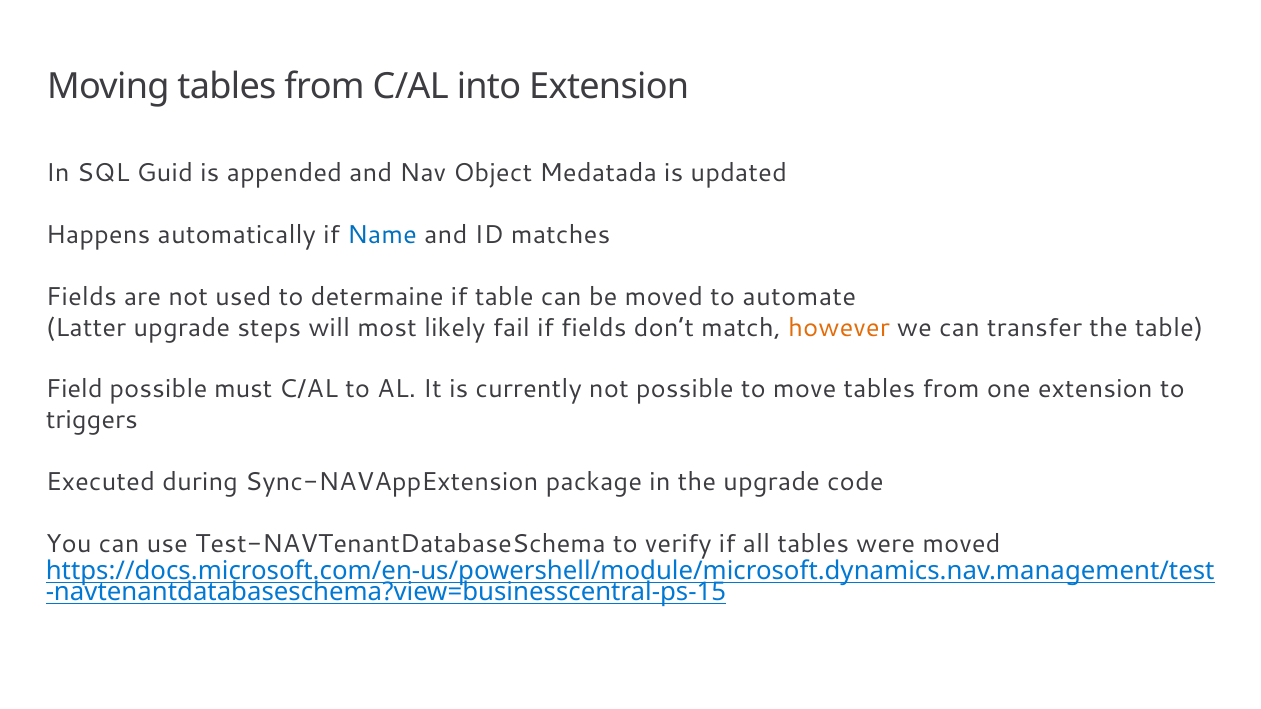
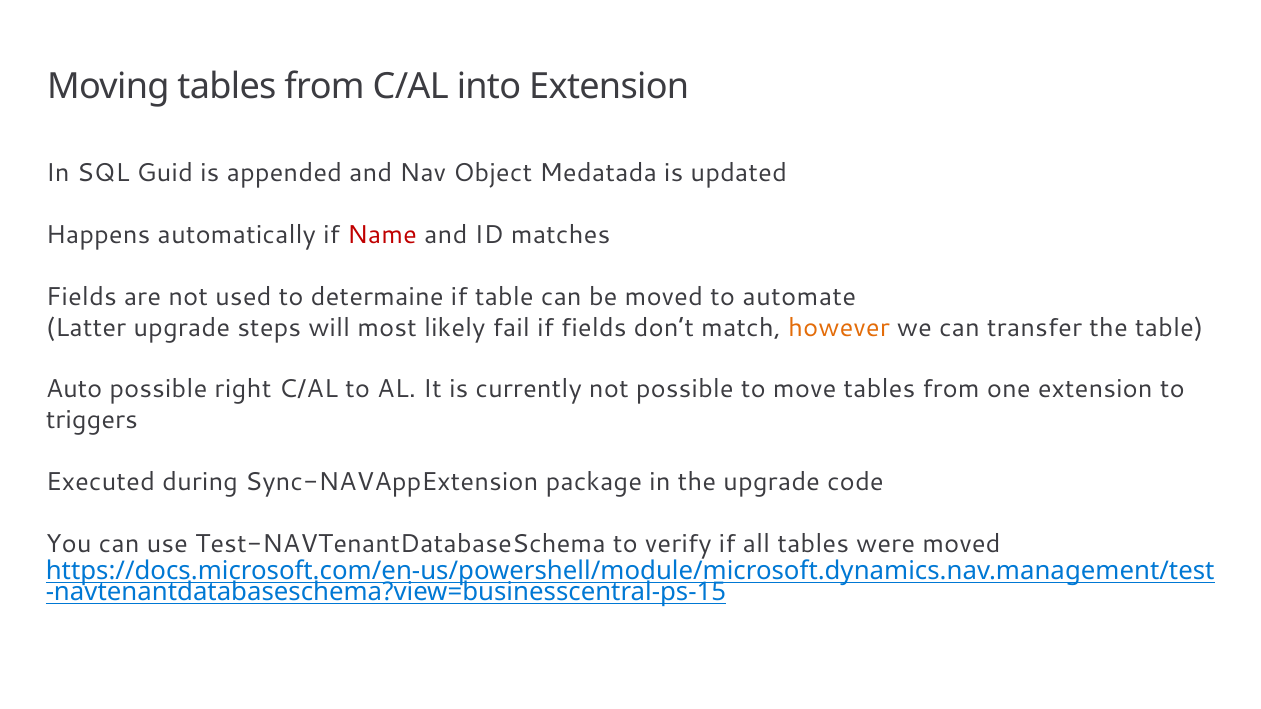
Name colour: blue -> red (382, 235)
Field: Field -> Auto (74, 390)
must: must -> right (243, 390)
